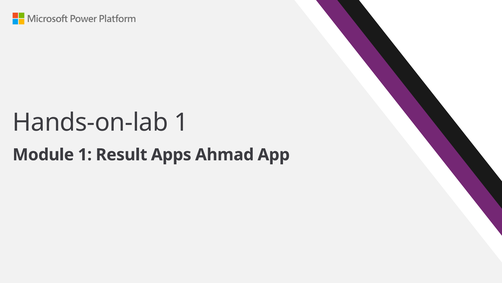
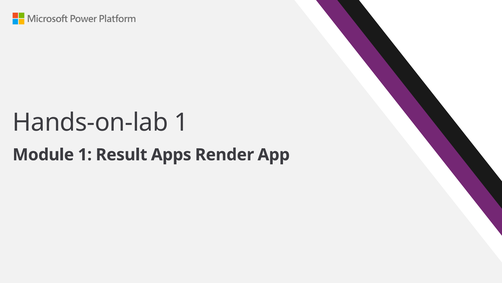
Ahmad: Ahmad -> Render (225, 154)
